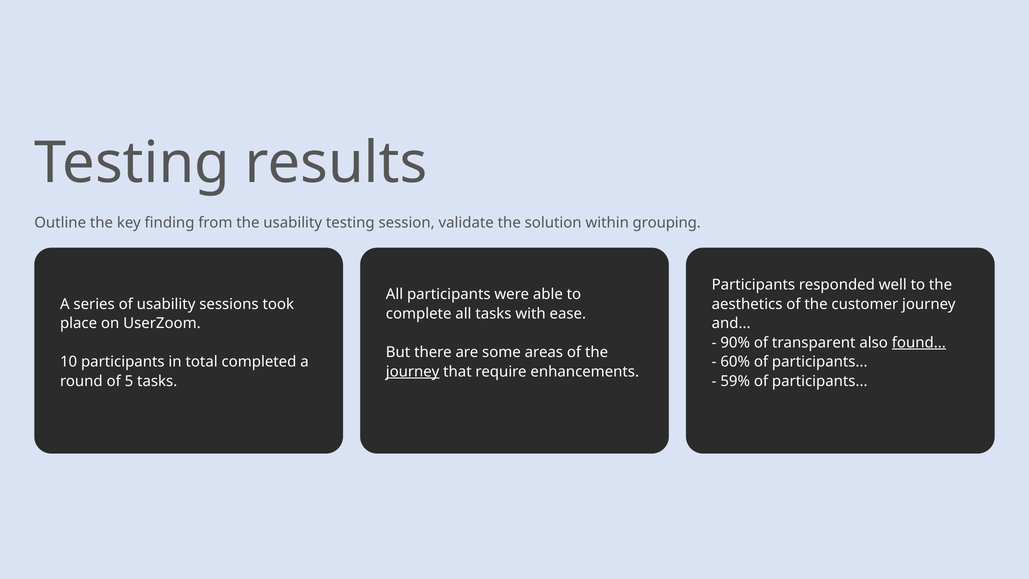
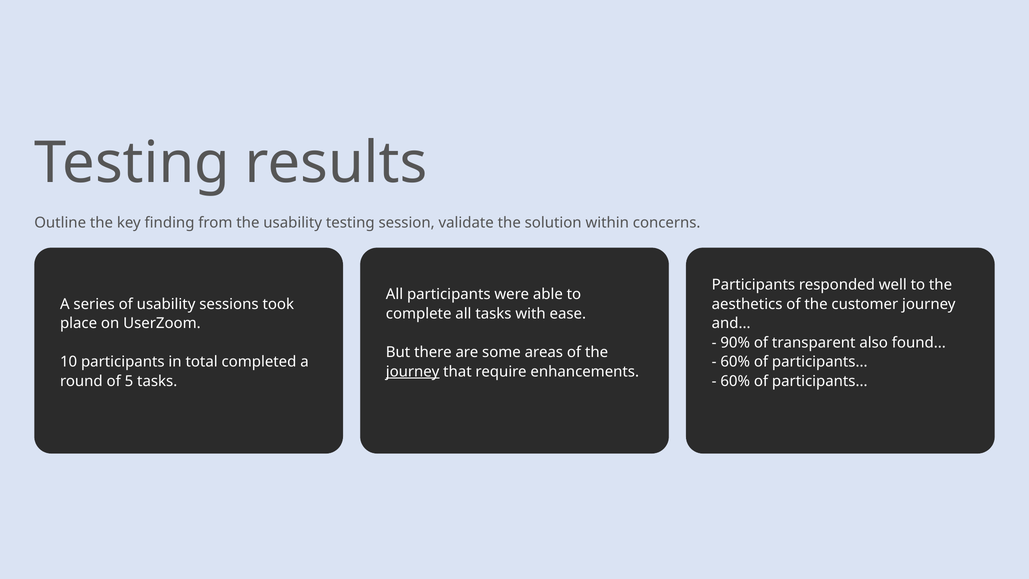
grouping: grouping -> concerns (667, 222)
found underline: present -> none (919, 343)
59%: 59% -> 60% (735, 381)
